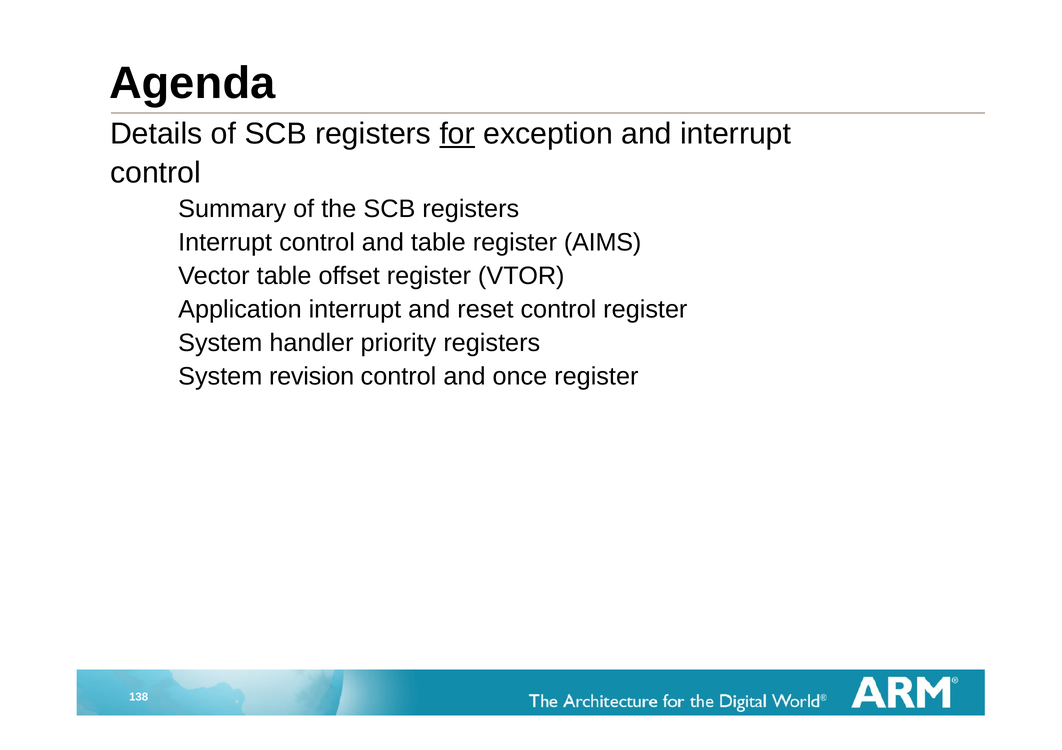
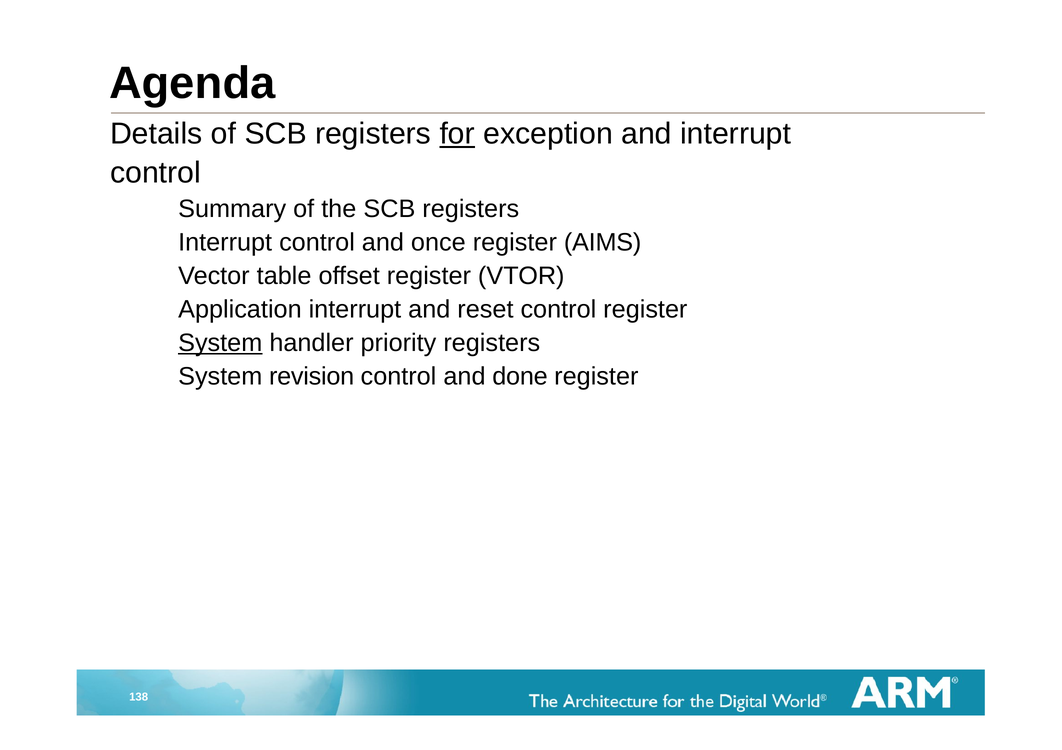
and table: table -> once (438, 243)
System underline: none -> present (220, 343)
once: once -> done (520, 377)
